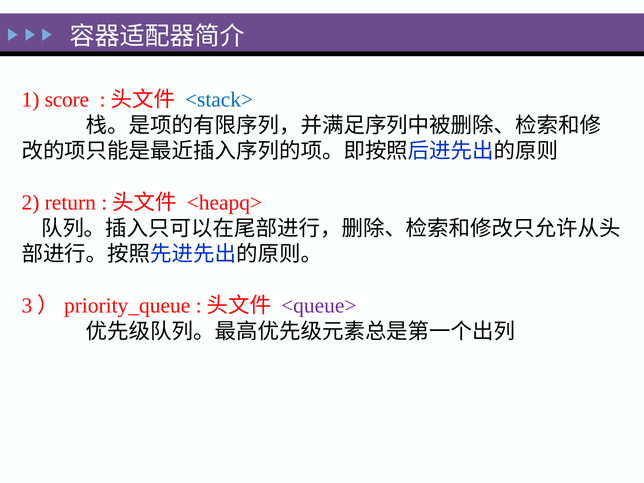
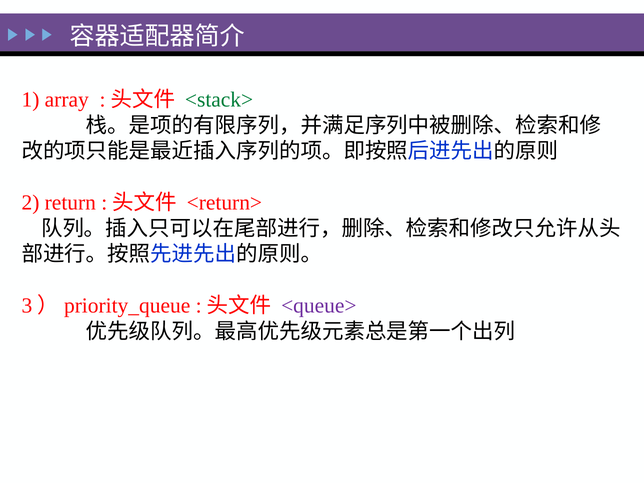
score: score -> array (67, 100)
<stack> colour: blue -> green (219, 100)
<heapq>: <heapq> -> <return> (224, 203)
